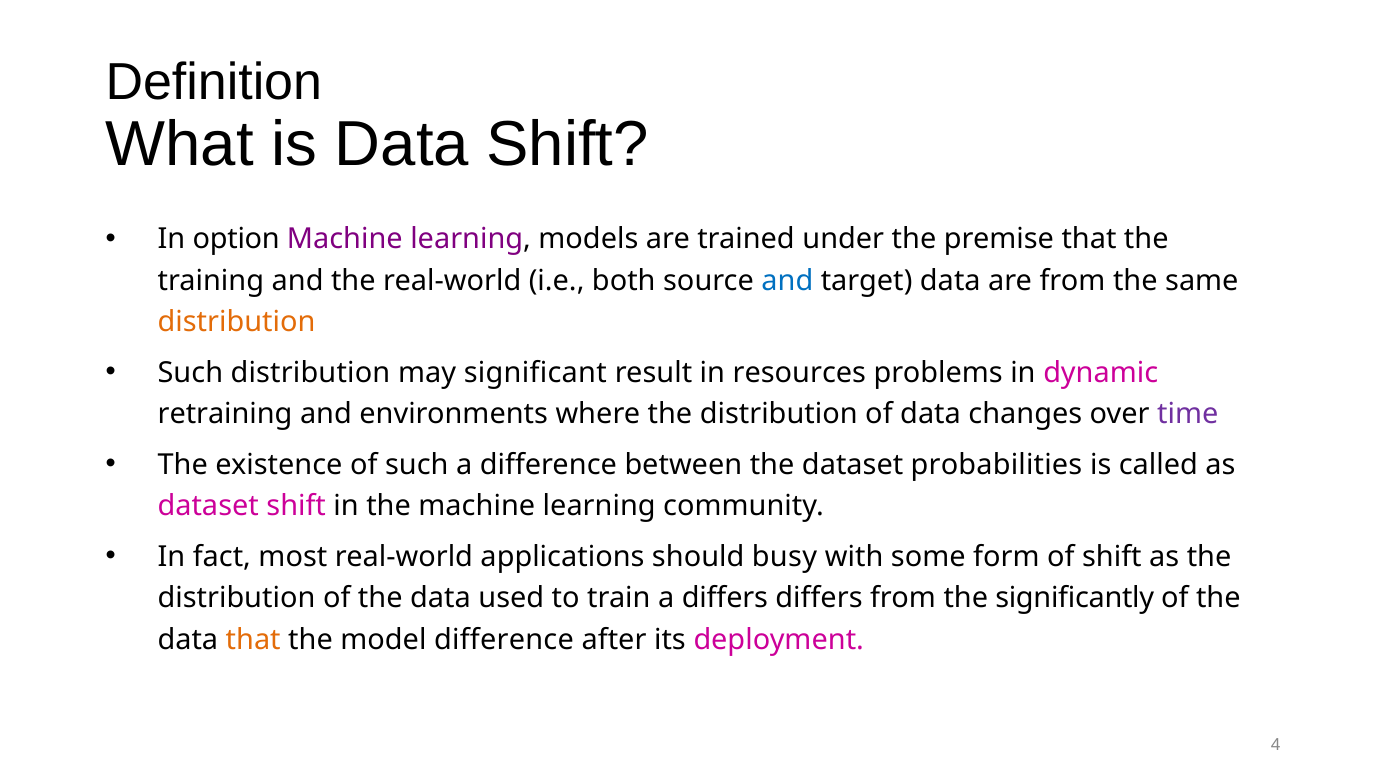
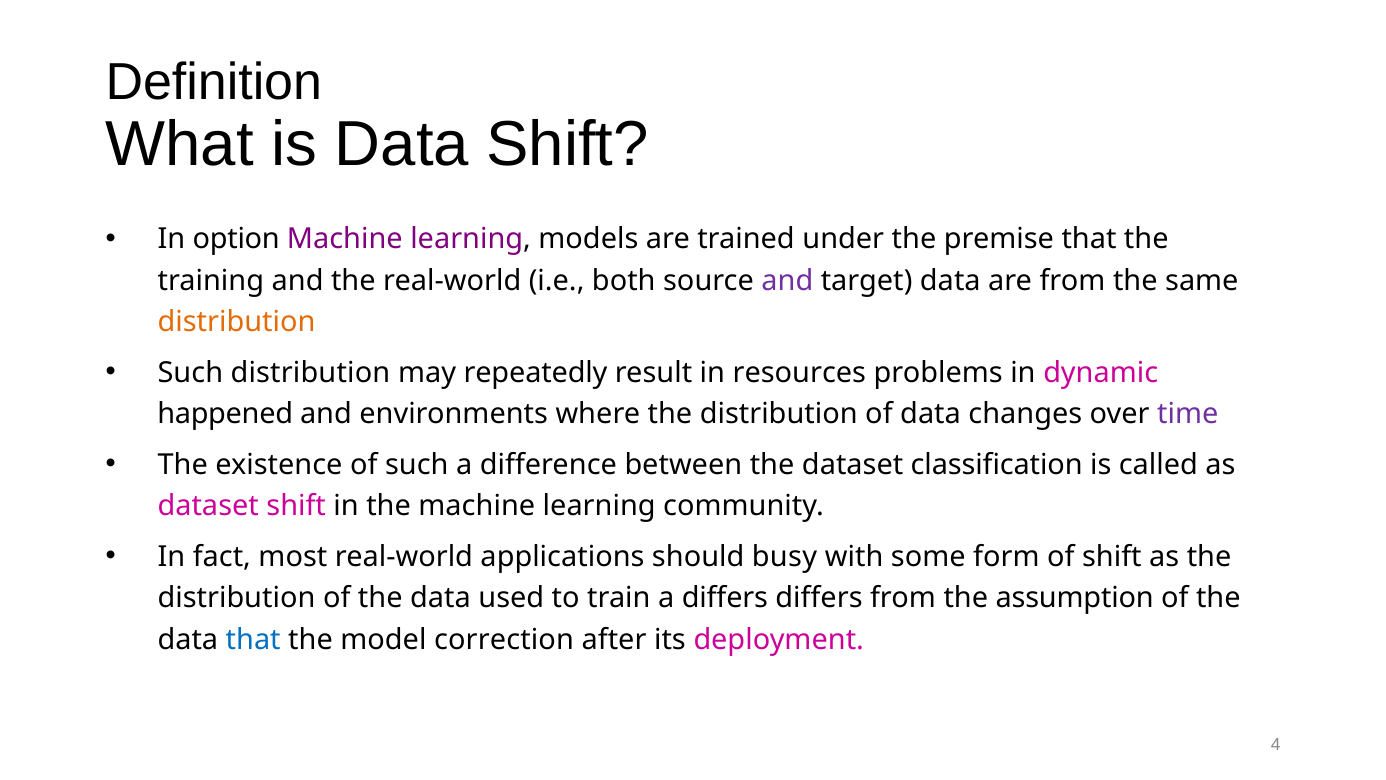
and colour: blue -> purple (787, 281)
significant: significant -> repeatedly (536, 373)
retraining: retraining -> happened (225, 414)
probabilities: probabilities -> classification (997, 464)
significantly: significantly -> assumption (1075, 598)
that colour: orange -> blue (253, 640)
model difference: difference -> correction (504, 640)
